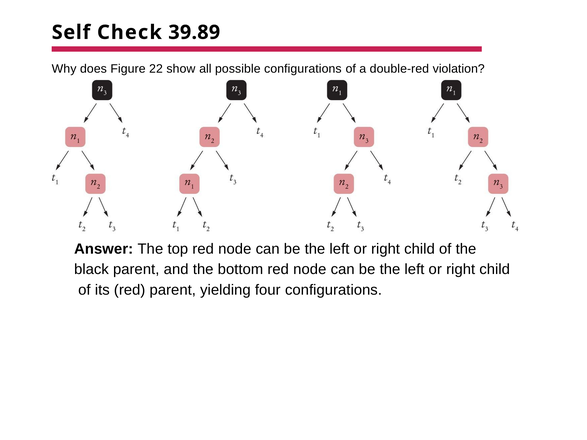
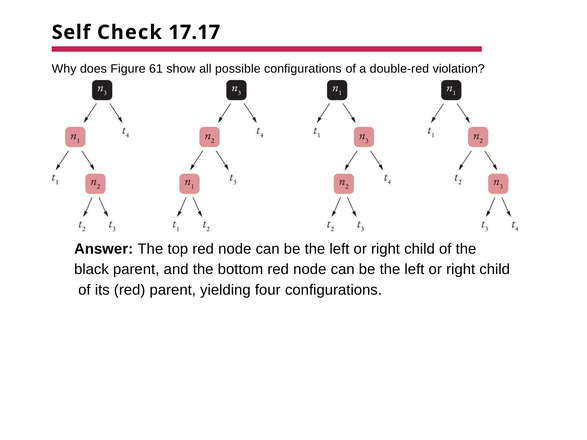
39.89: 39.89 -> 17.17 (194, 32)
22: 22 -> 61 (156, 69)
